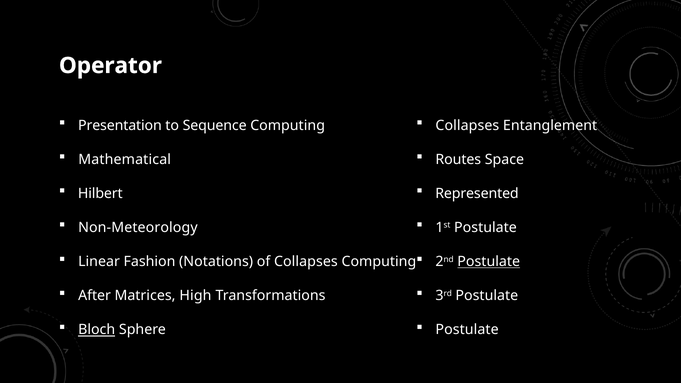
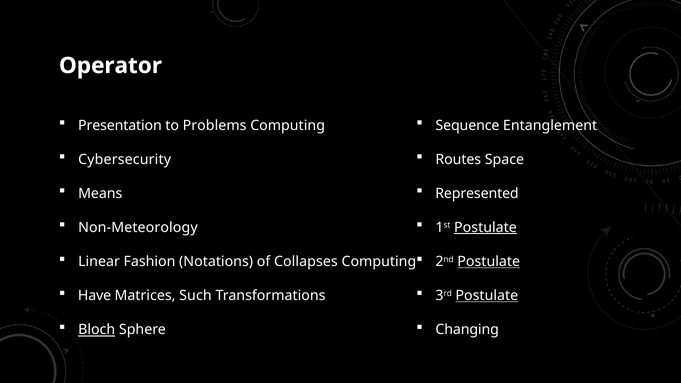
Sequence: Sequence -> Problems (215, 125)
Collapses: Collapses -> Sequence (467, 125)
Mathematical: Mathematical -> Cybersecurity (125, 159)
Hilbert: Hilbert -> Means (100, 194)
Postulate underline: none -> present (485, 228)
After: After -> Have (95, 296)
High: High -> Such (195, 296)
Postulate underline: none -> present (487, 296)
Postulate: Postulate -> Changing (467, 330)
